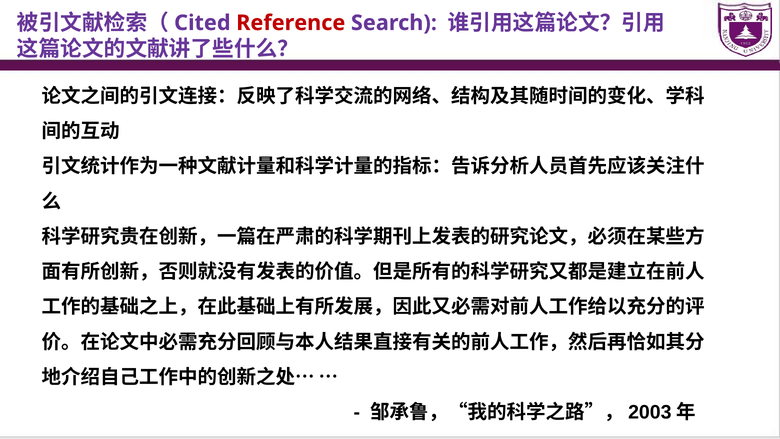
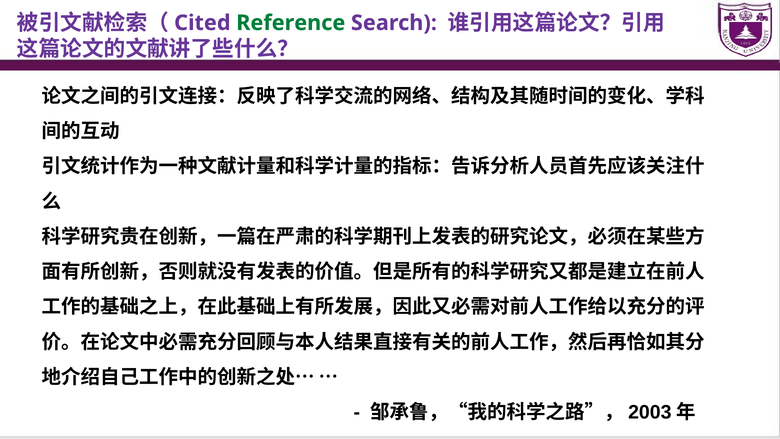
Reference colour: red -> green (291, 23)
